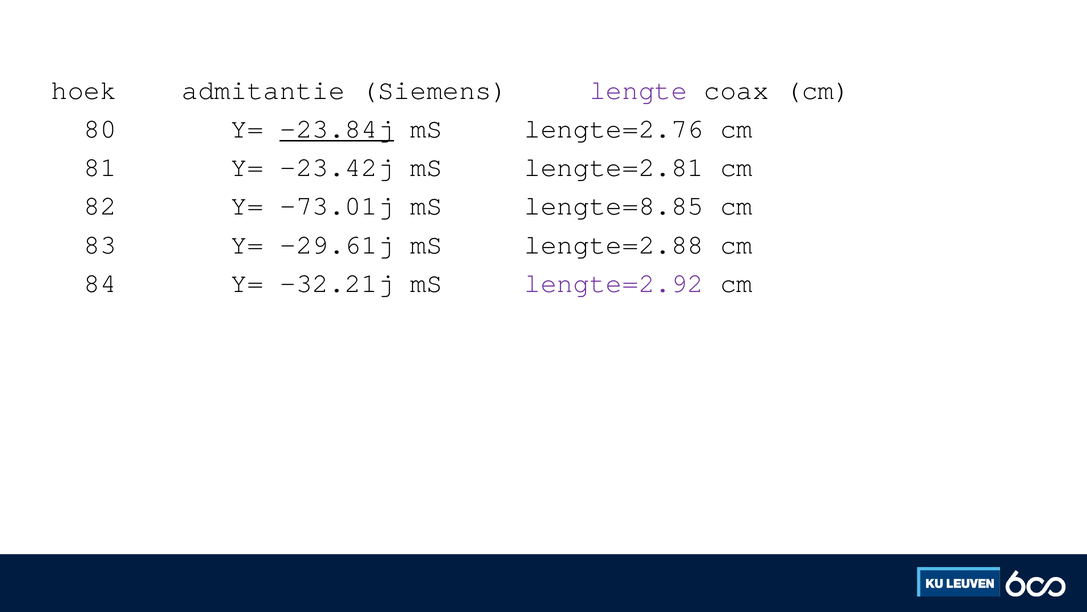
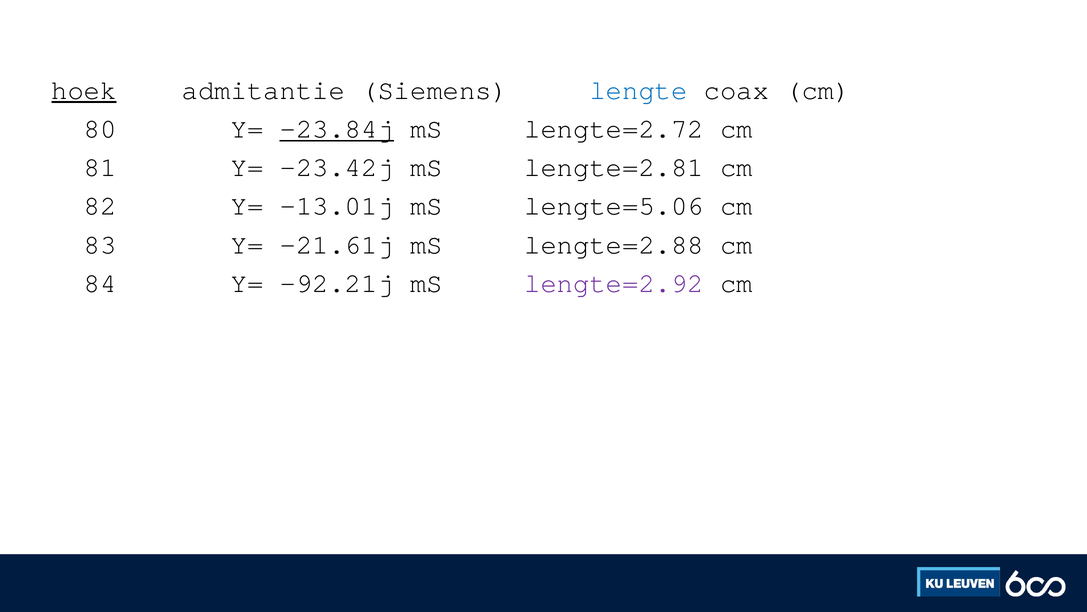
hoek underline: none -> present (84, 90)
lengte colour: purple -> blue (639, 90)
lengte=2.76: lengte=2.76 -> lengte=2.72 (614, 129)
-73.01j: -73.01j -> -13.01j (337, 206)
lengte=8.85: lengte=8.85 -> lengte=5.06 (614, 206)
-29.61j: -29.61j -> -21.61j (337, 244)
-32.21j: -32.21j -> -92.21j (337, 283)
